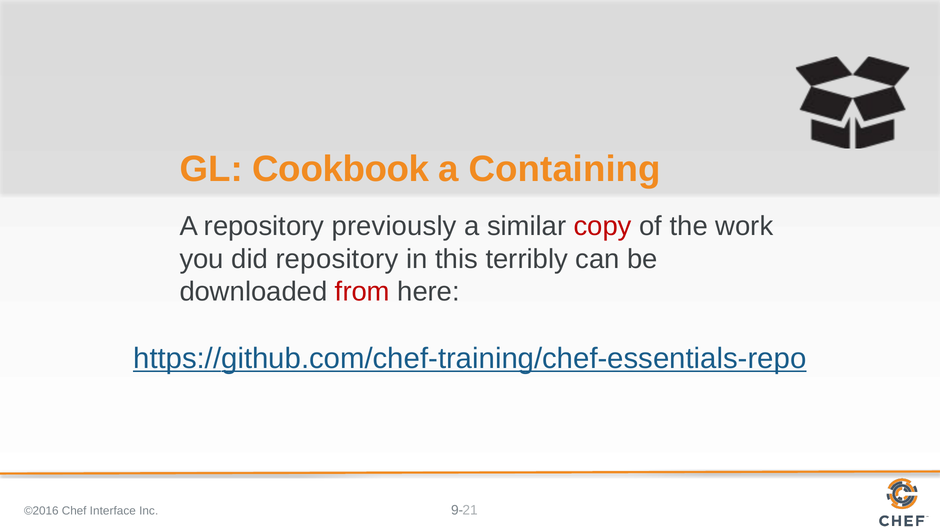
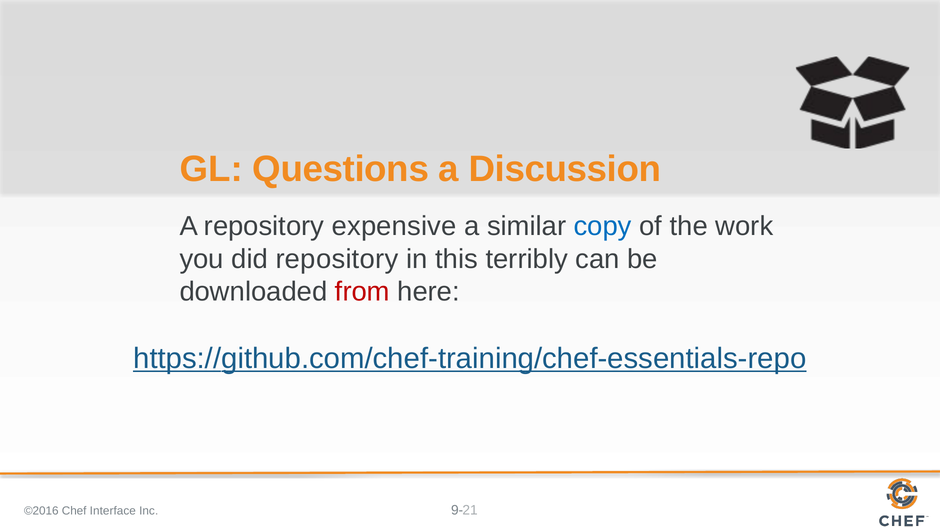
Cookbook: Cookbook -> Questions (341, 169)
Containing: Containing -> Discussion (565, 169)
previously: previously -> expensive (394, 226)
copy colour: red -> blue (603, 226)
